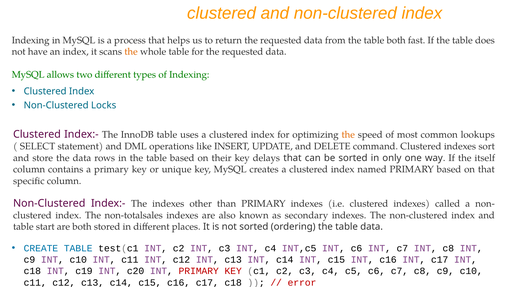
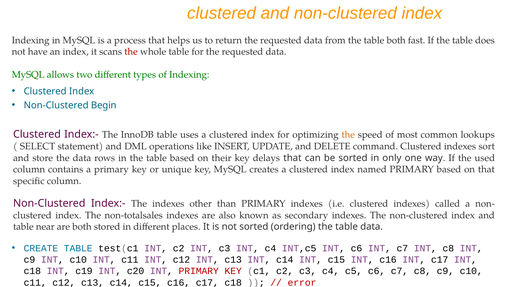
the colour: orange -> red (131, 52)
Locks: Locks -> Begin (104, 105)
itself: itself -> used (485, 158)
start: start -> near (45, 227)
